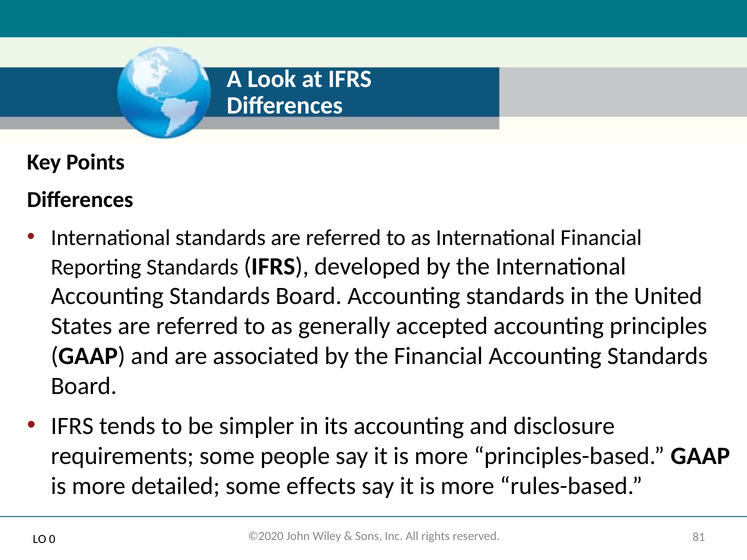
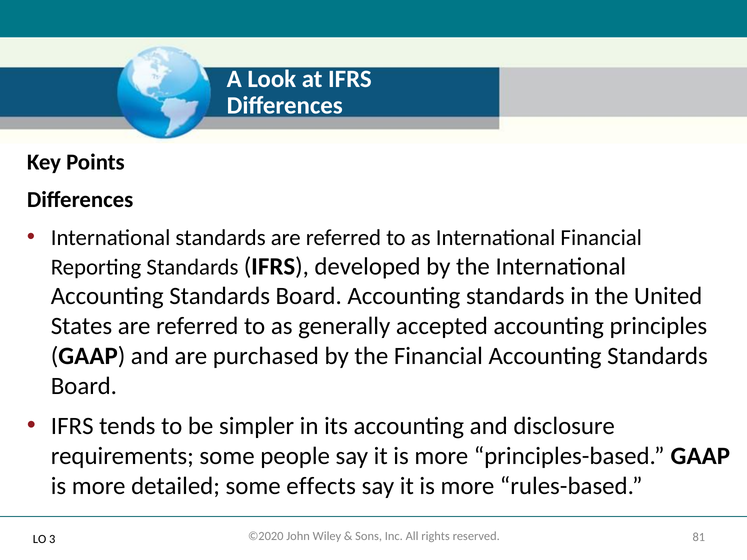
associated: associated -> purchased (266, 356)
0: 0 -> 3 (52, 540)
